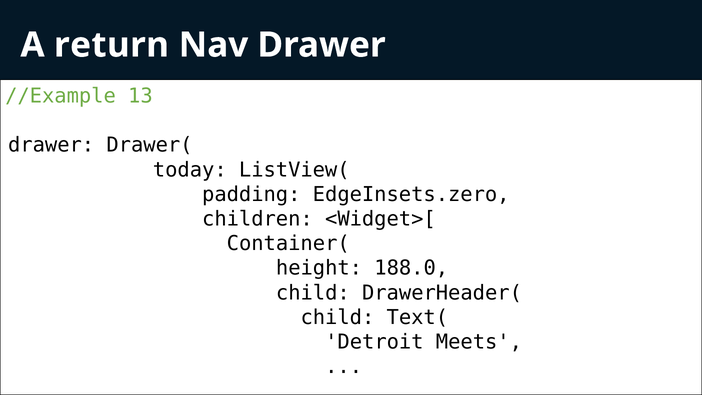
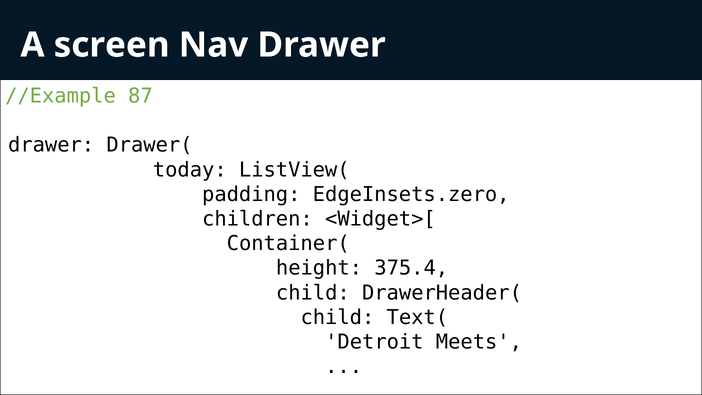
return: return -> screen (112, 45)
13: 13 -> 87 (140, 96)
188.0: 188.0 -> 375.4 (411, 268)
